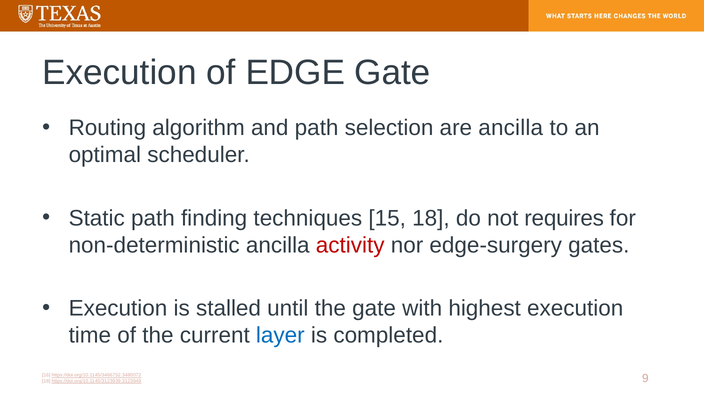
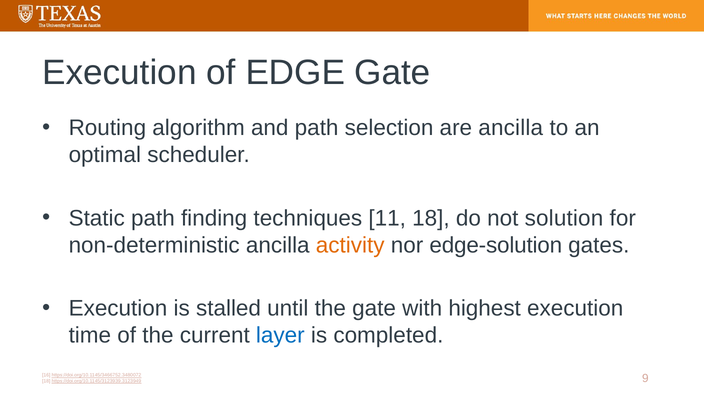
15: 15 -> 11 (387, 218)
requires: requires -> solution (564, 218)
activity colour: red -> orange (350, 245)
edge-surgery: edge-surgery -> edge-solution (496, 245)
